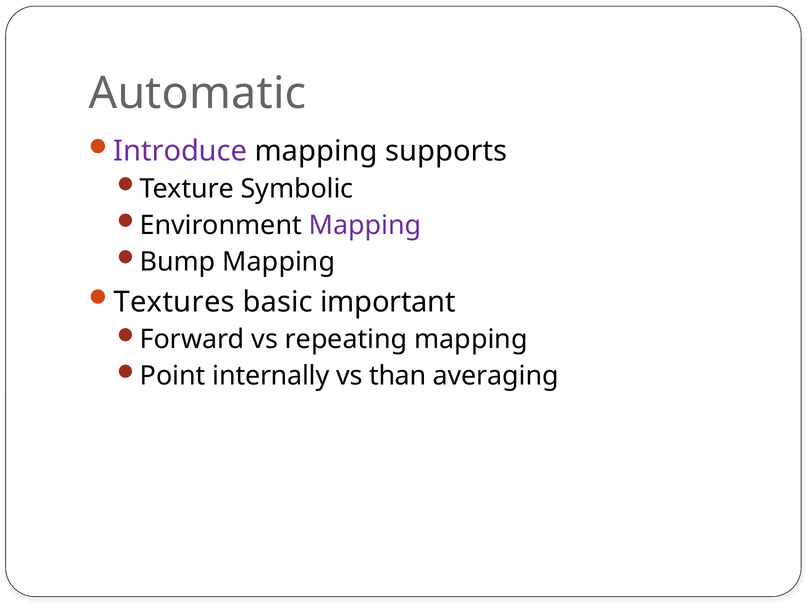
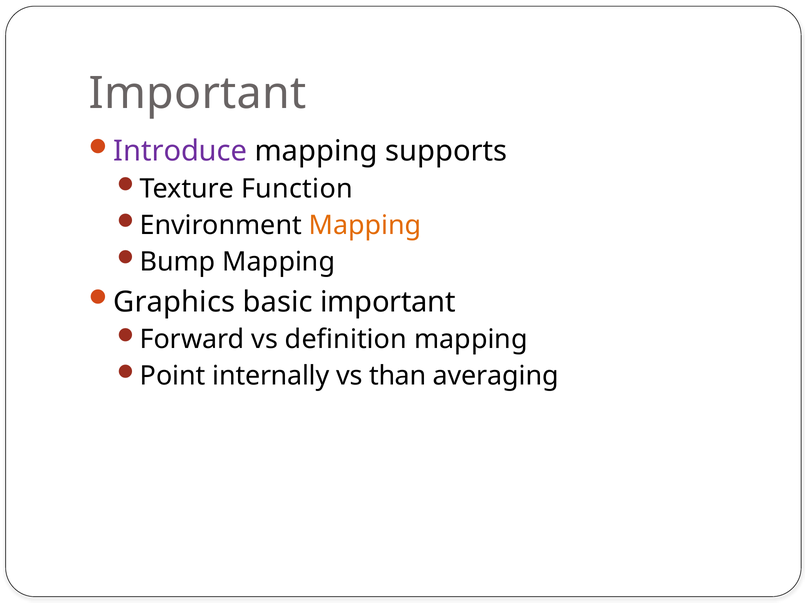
Automatic: Automatic -> Important (197, 93)
Symbolic: Symbolic -> Function (297, 189)
Mapping colour: purple -> orange (365, 225)
Textures: Textures -> Graphics (174, 302)
repeating: repeating -> definition (346, 340)
